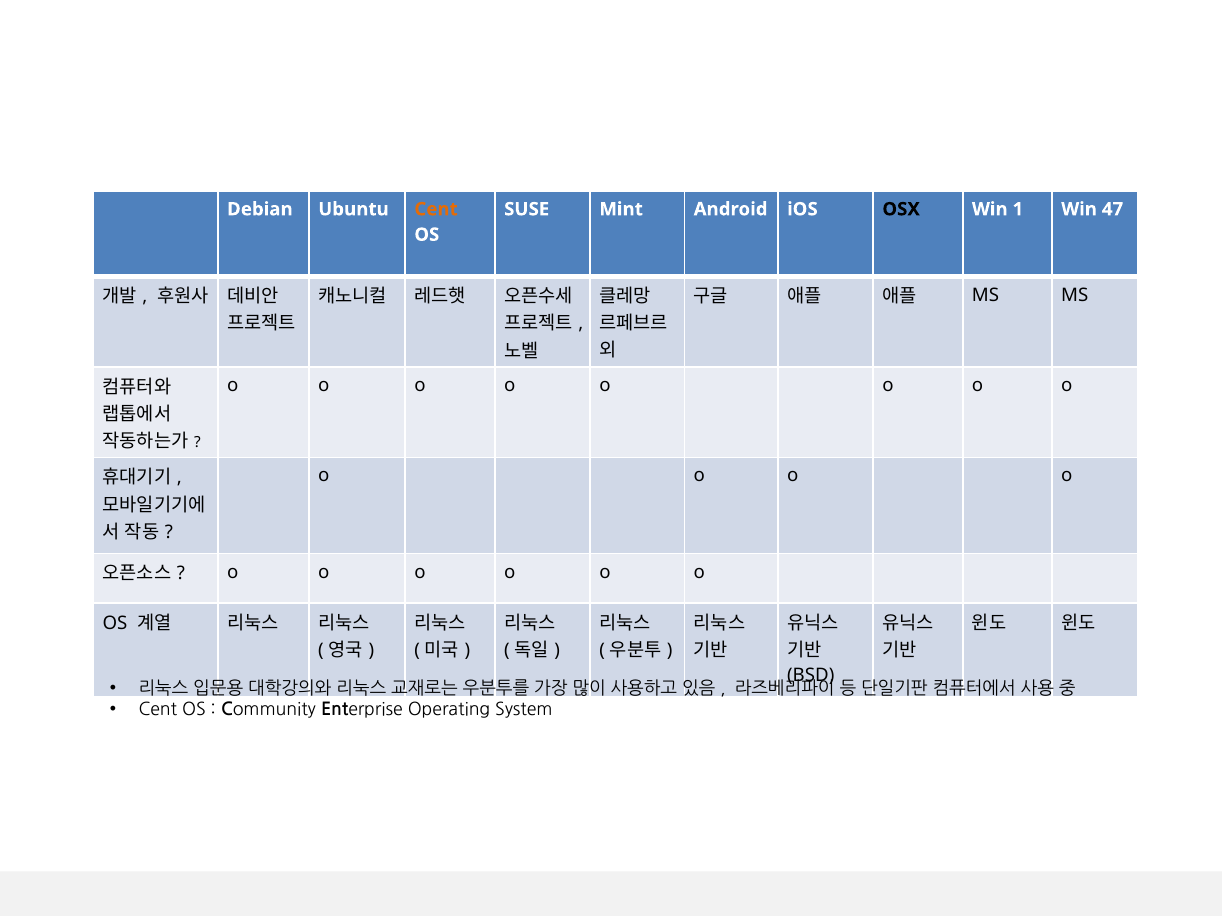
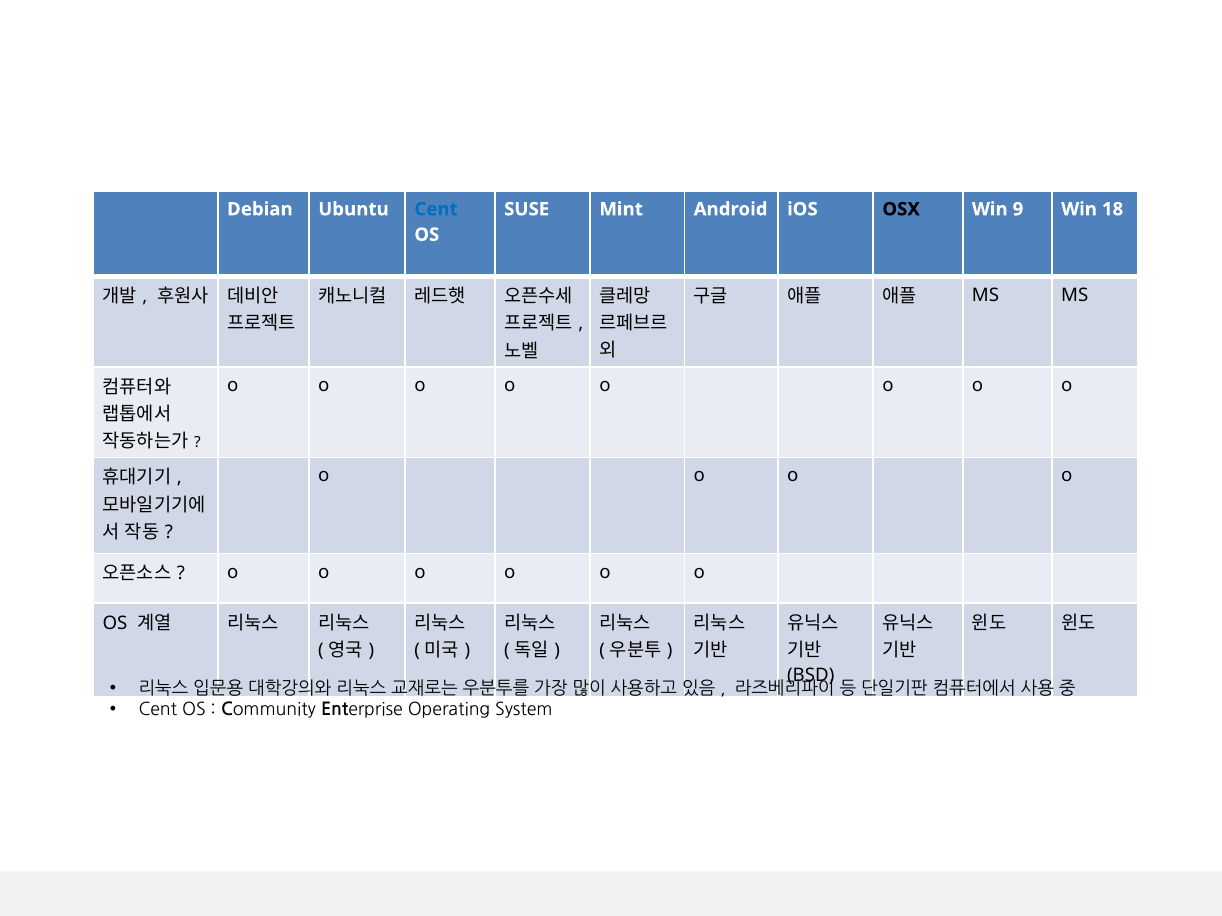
Cent colour: orange -> blue (436, 209)
1: 1 -> 9 (1018, 209)
47: 47 -> 18 (1113, 209)
